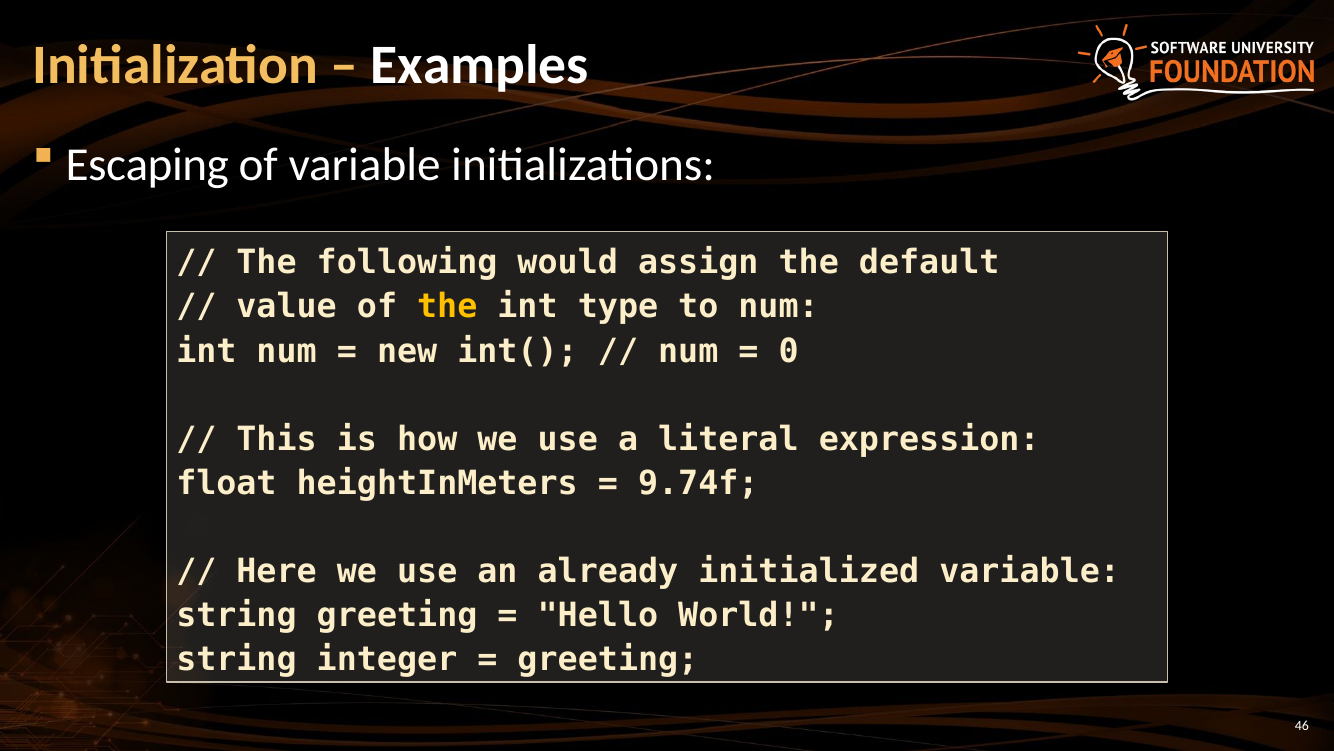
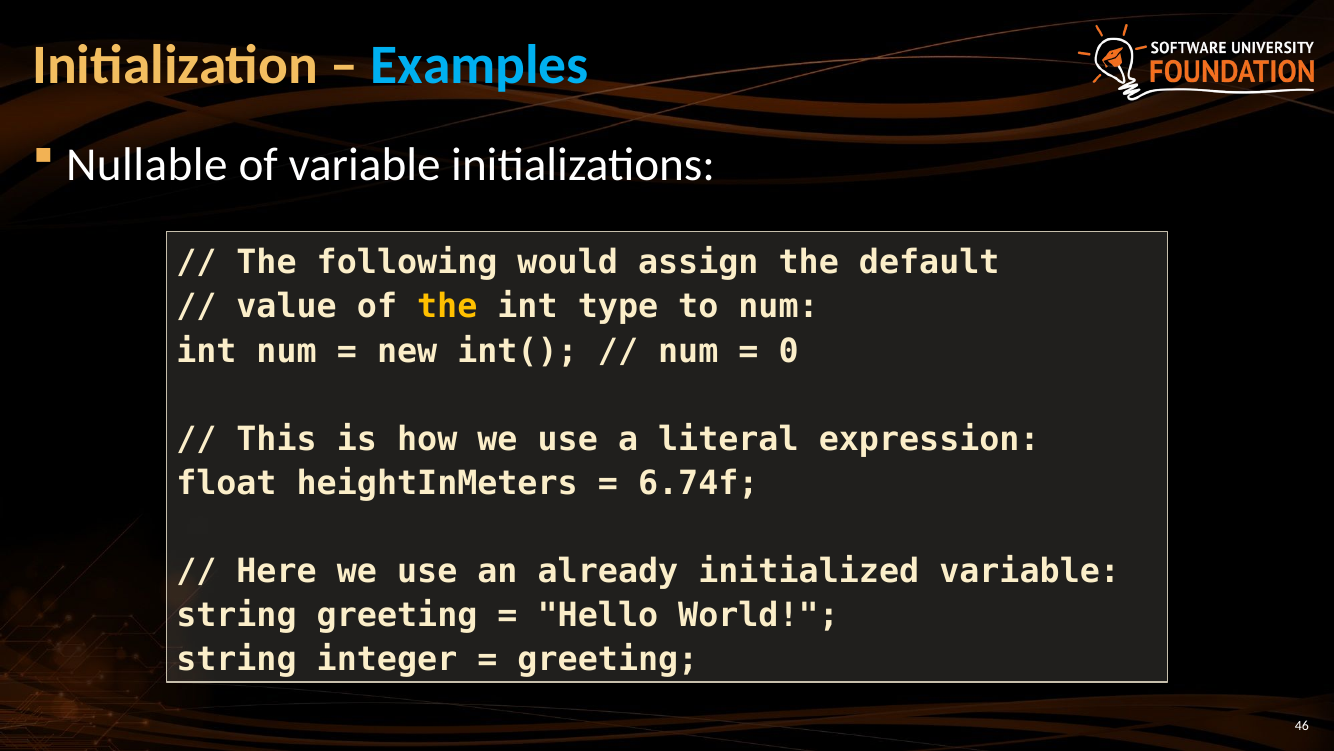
Examples colour: white -> light blue (480, 65)
Escaping: Escaping -> Nullable (147, 164)
9.74f: 9.74f -> 6.74f (698, 483)
